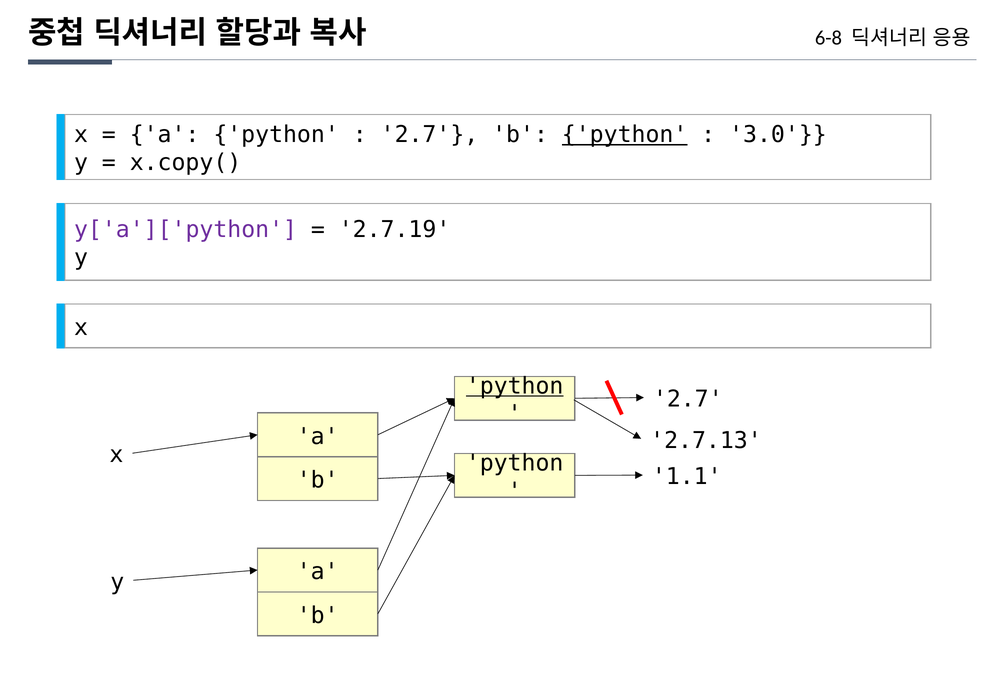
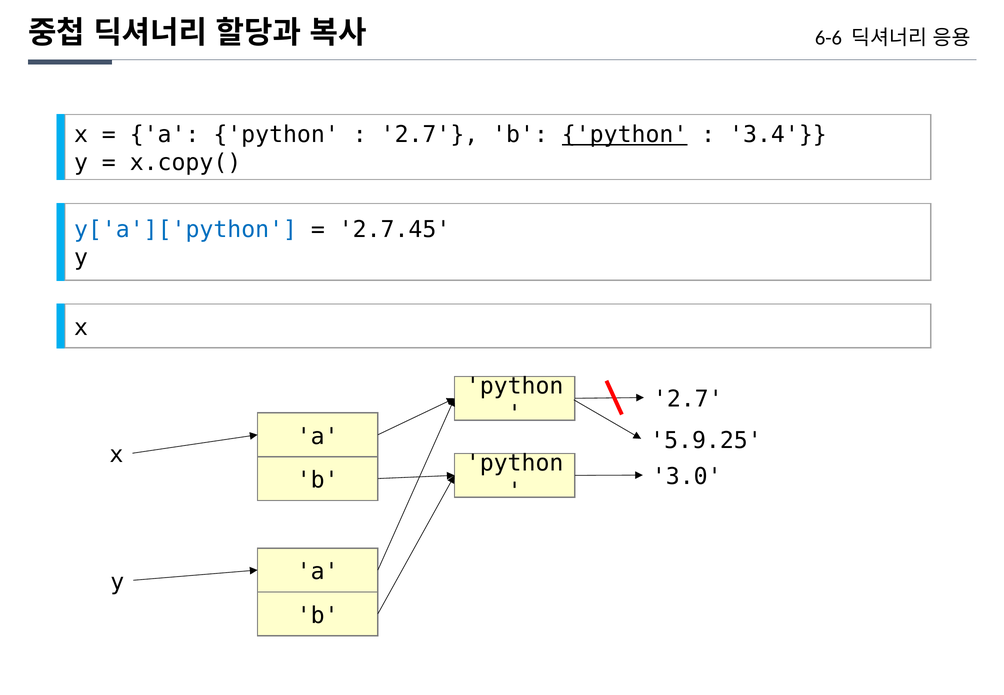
6-8: 6-8 -> 6-6 (828, 38)
3.0: 3.0 -> 3.4 (778, 135)
y['a']['python colour: purple -> blue (186, 230)
2.7.19: 2.7.19 -> 2.7.45 (395, 230)
python underline: present -> none (515, 386)
2.7.13: 2.7.13 -> 5.9.25 (706, 440)
1.1: 1.1 -> 3.0 (687, 477)
